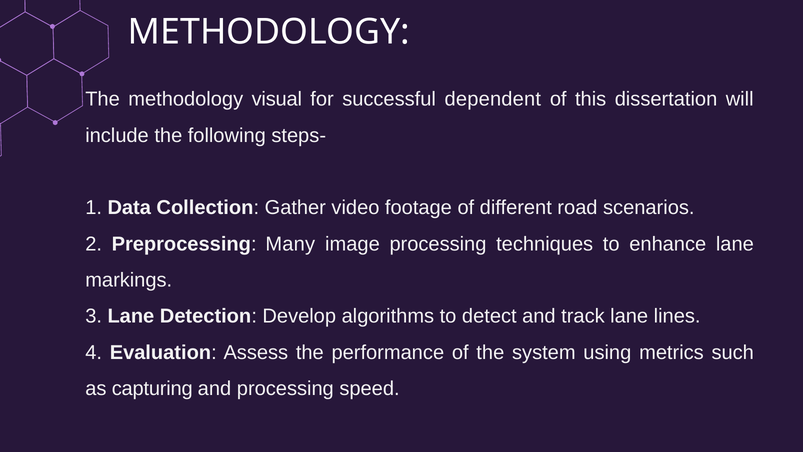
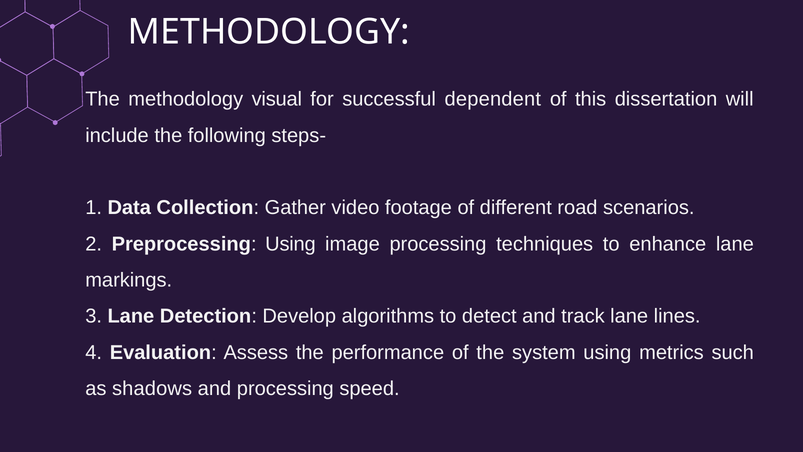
Preprocessing Many: Many -> Using (290, 244)
capturing: capturing -> shadows (152, 388)
